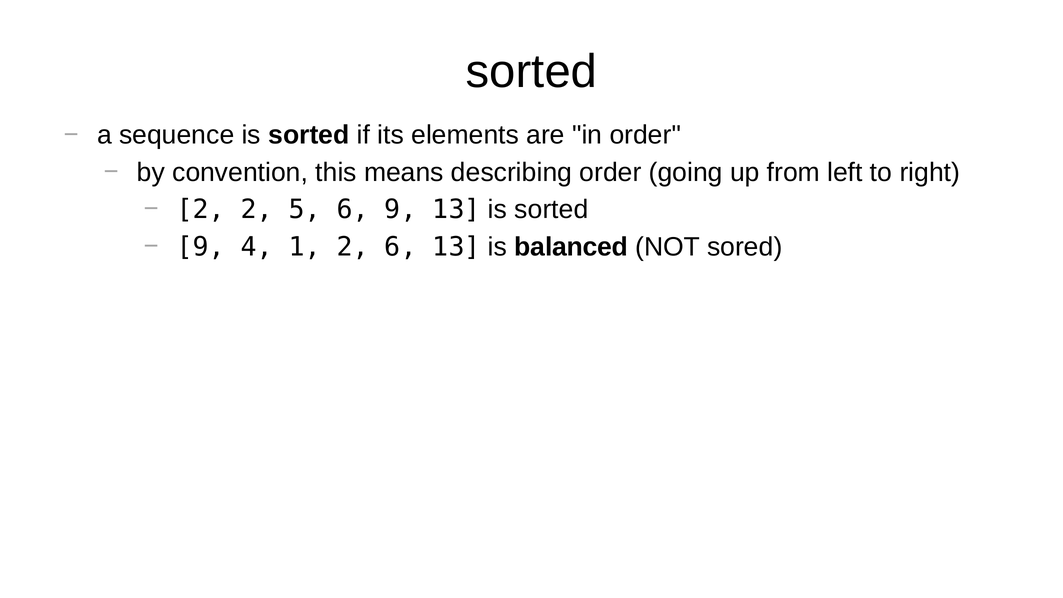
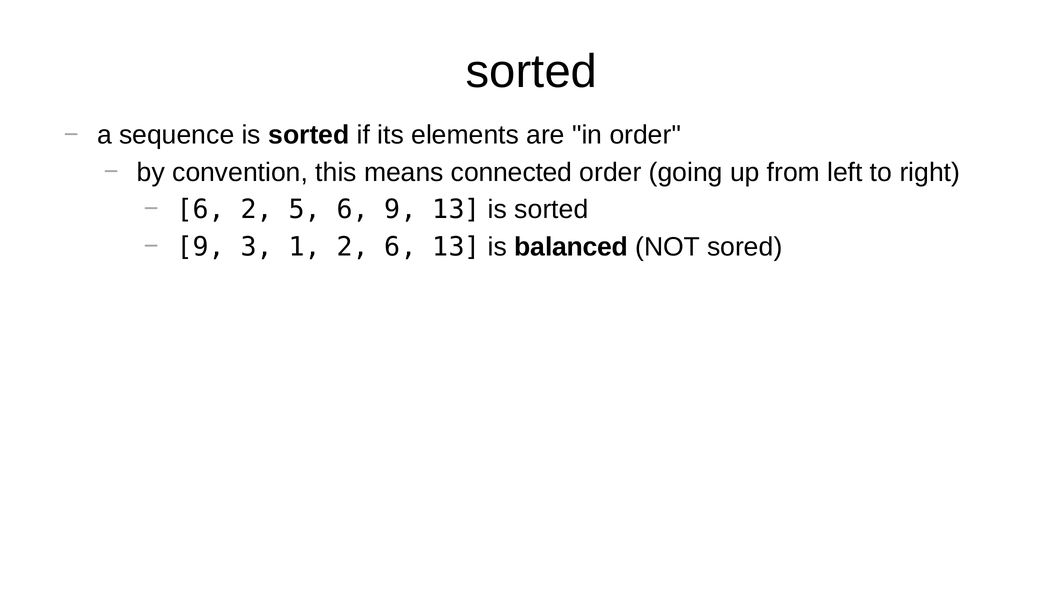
describing: describing -> connected (512, 172)
2: 2 -> 6 (201, 210)
4: 4 -> 3 (257, 247)
